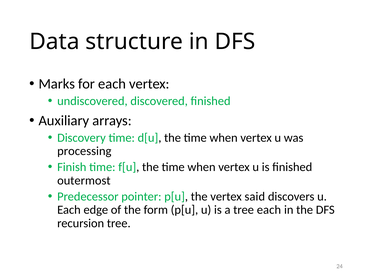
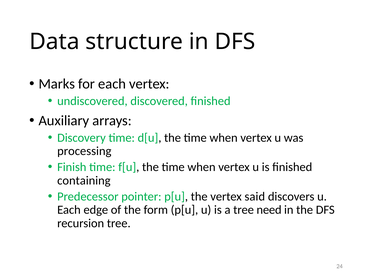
outermost: outermost -> containing (84, 180)
tree each: each -> need (269, 210)
